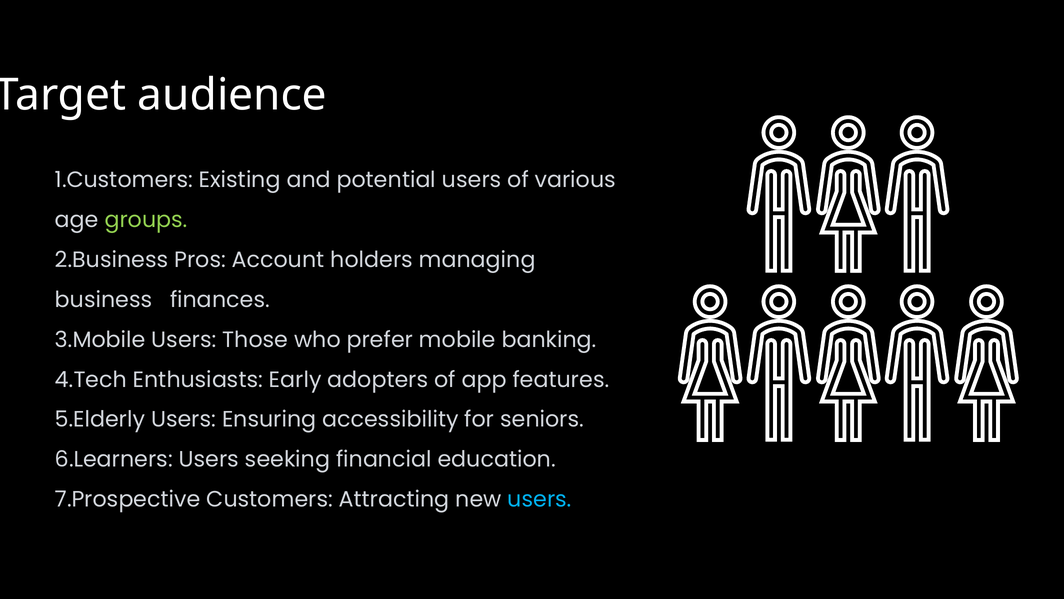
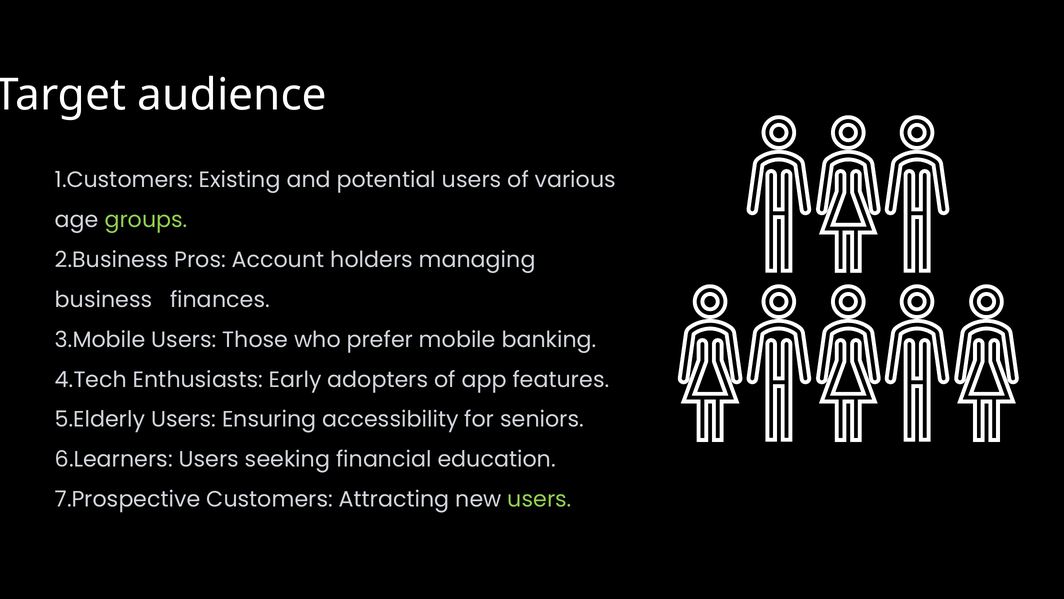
users colour: light blue -> light green (540, 499)
